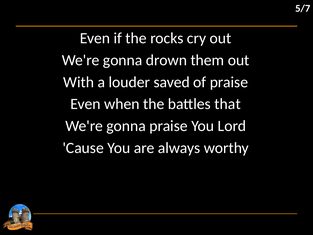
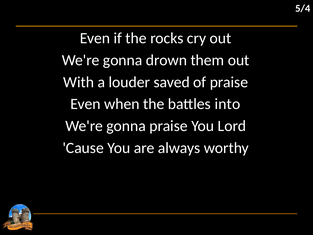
5/7: 5/7 -> 5/4 (303, 9)
that: that -> into (228, 104)
